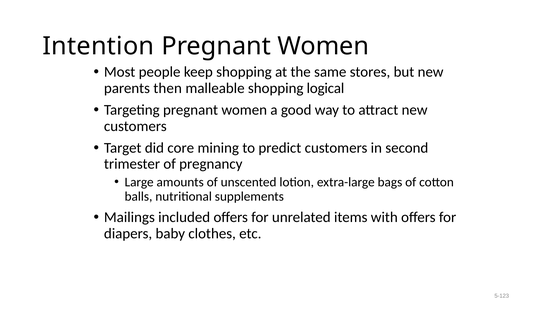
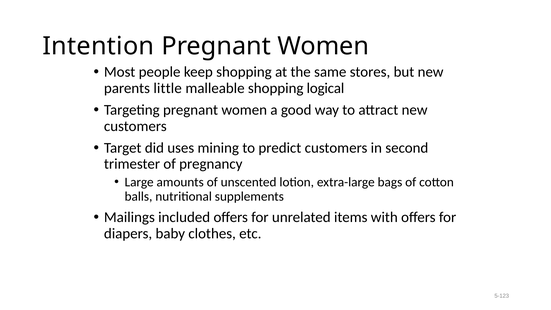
then: then -> little (168, 88)
core: core -> uses (181, 148)
